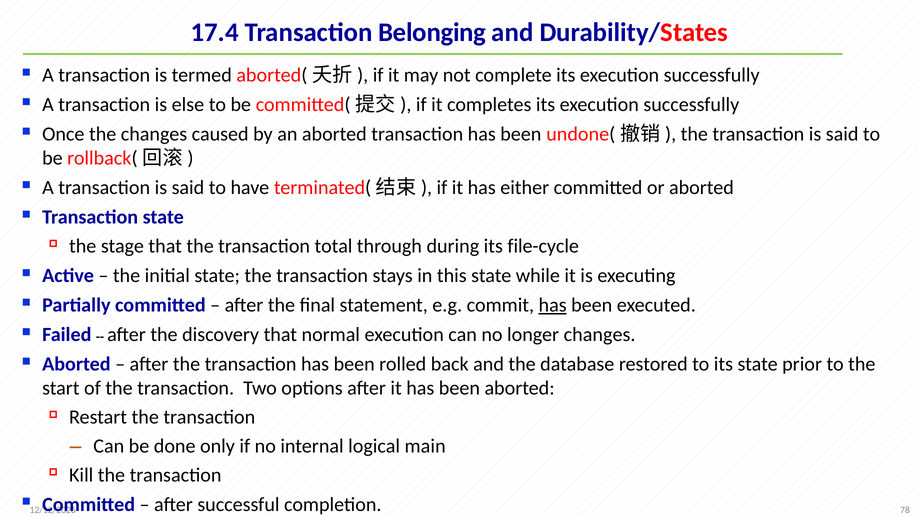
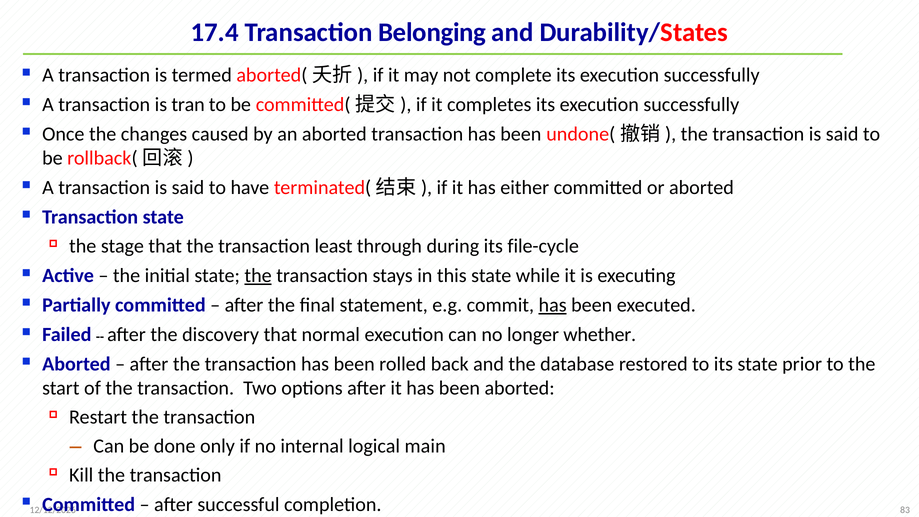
else: else -> tran (188, 105)
total: total -> least (334, 246)
the underline: none -> present (258, 276)
longer changes: changes -> whether (600, 335)
78: 78 -> 83 (905, 510)
